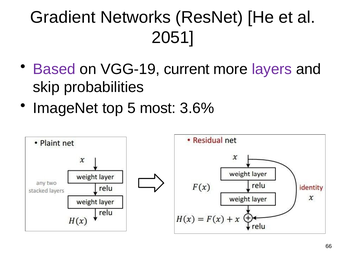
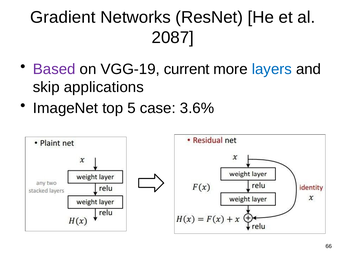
2051: 2051 -> 2087 (173, 38)
layers colour: purple -> blue (272, 69)
probabilities: probabilities -> applications (104, 87)
most: most -> case (158, 108)
